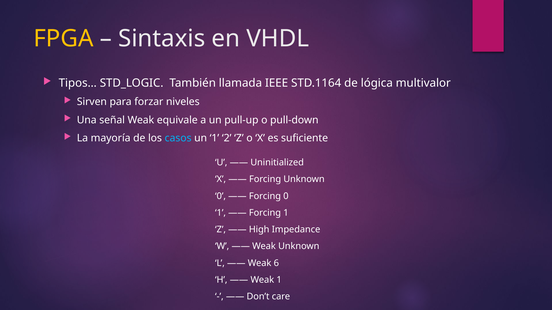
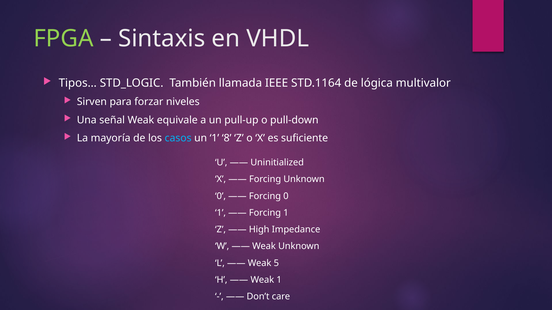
FPGA colour: yellow -> light green (63, 39)
2: 2 -> 8 (227, 138)
6: 6 -> 5 (276, 263)
